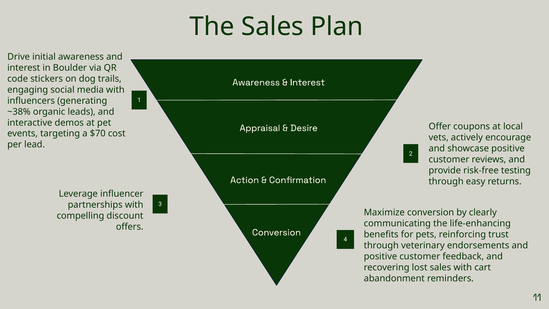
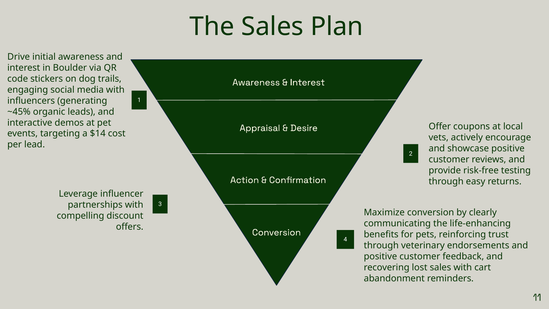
~38%: ~38% -> ~45% (19, 112)
$70: $70 -> $14 (98, 134)
